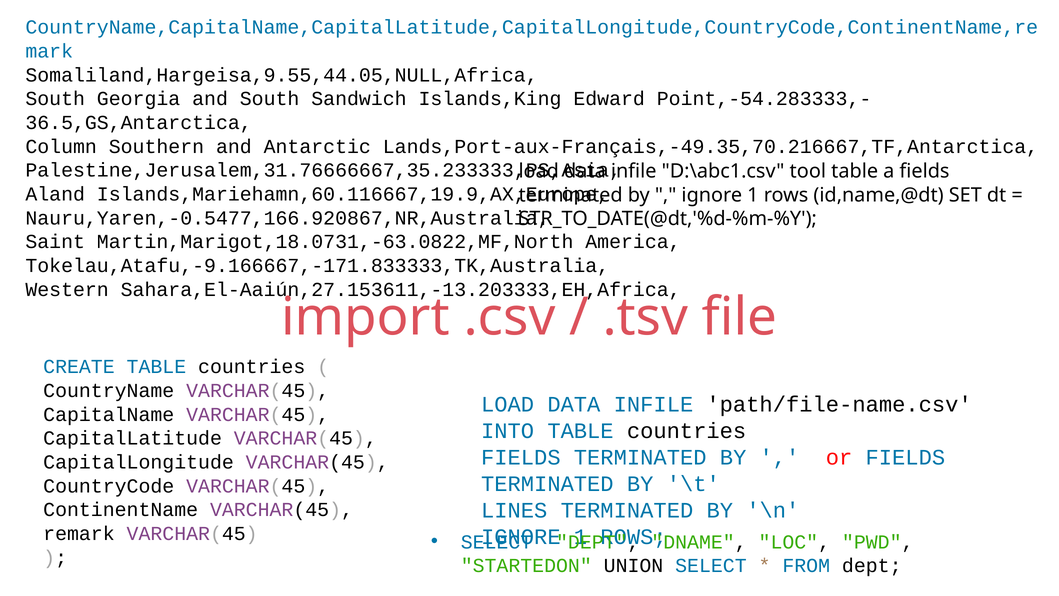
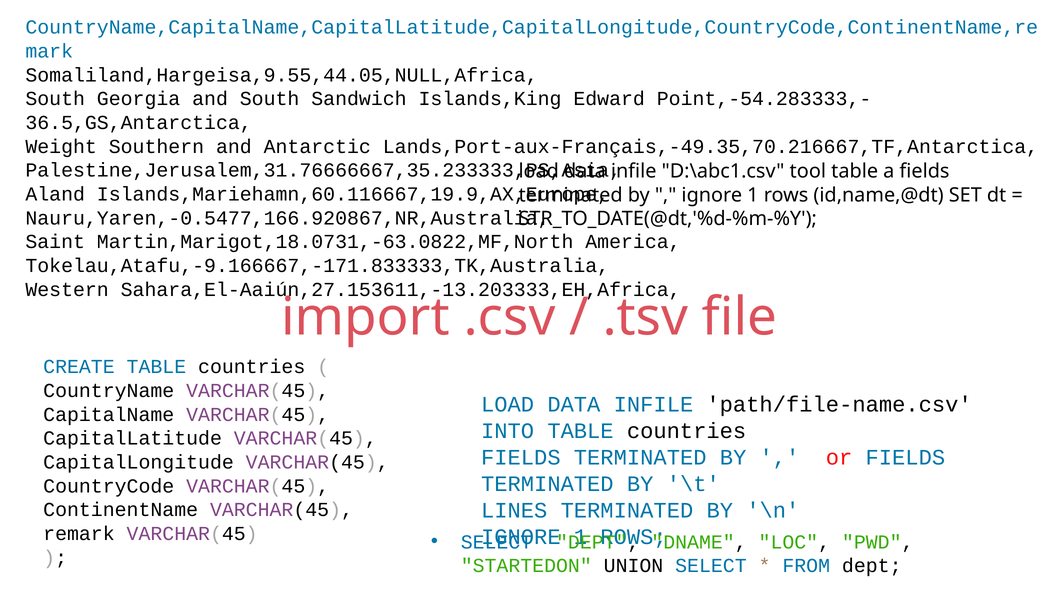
Column: Column -> Weight (61, 146)
